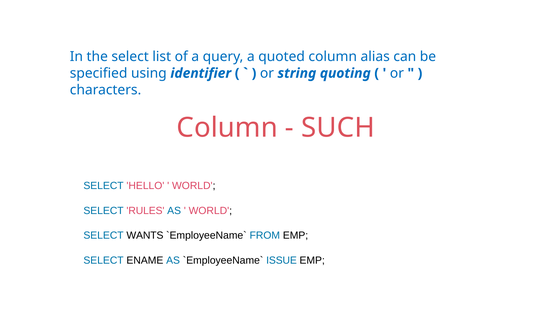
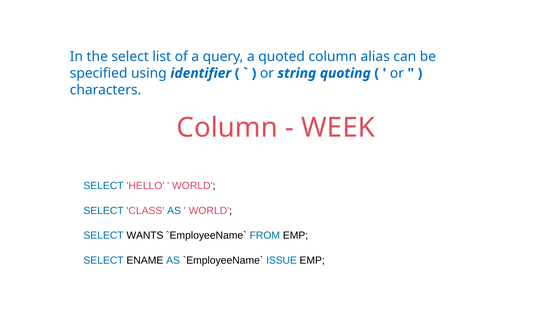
SUCH: SUCH -> WEEK (338, 127)
RULES: RULES -> CLASS (145, 210)
